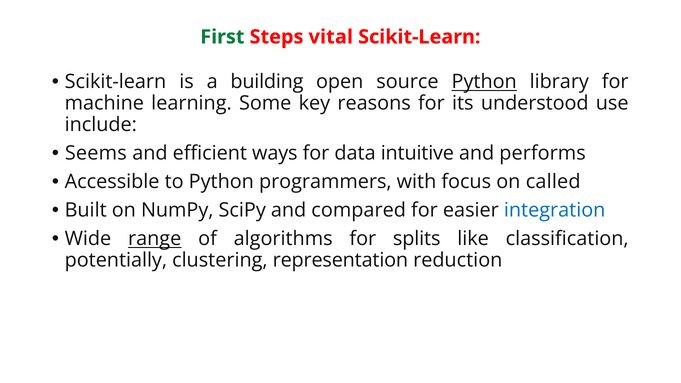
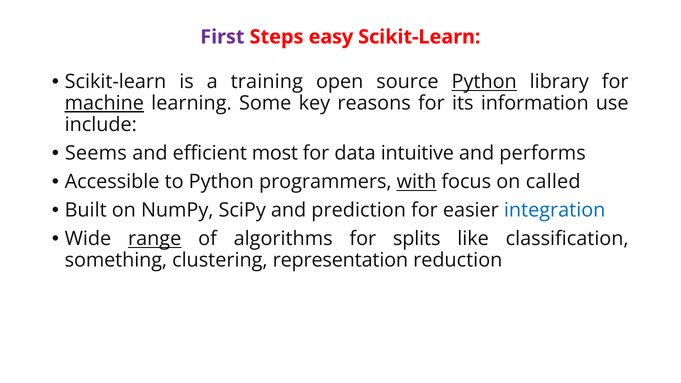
First colour: green -> purple (222, 37)
vital: vital -> easy (331, 37)
building: building -> training (267, 82)
machine underline: none -> present (104, 103)
understood: understood -> information (535, 103)
ways: ways -> most (275, 153)
with underline: none -> present (417, 182)
compared: compared -> prediction (359, 210)
potentially: potentially -> something (116, 260)
